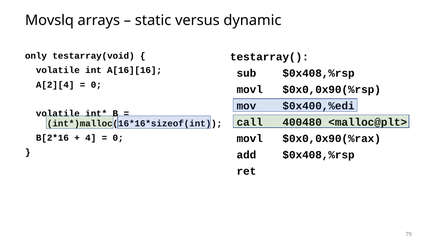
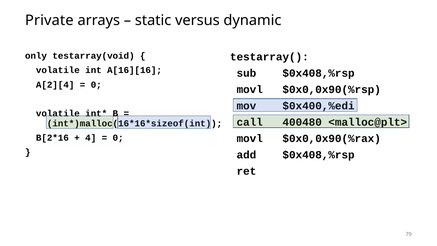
Movslq: Movslq -> Private (49, 20)
